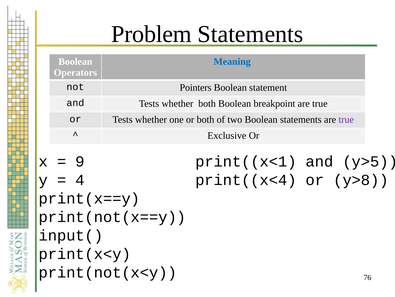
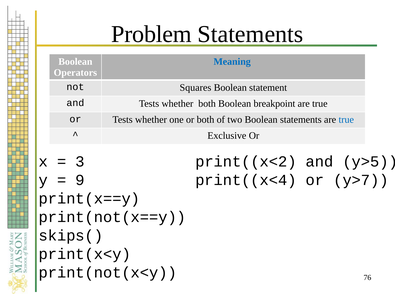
Pointers: Pointers -> Squares (195, 87)
true colour: purple -> blue (346, 119)
9: 9 -> 3 (80, 161)
print((x<1: print((x<1 -> print((x<2 (246, 161)
4: 4 -> 9 (80, 180)
y>8: y>8 -> y>7 (361, 180)
input(: input( -> skips( (71, 235)
